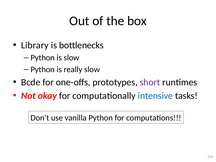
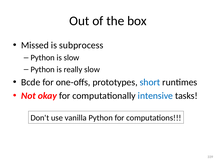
Library: Library -> Missed (35, 45)
bottlenecks: bottlenecks -> subprocess (81, 45)
short colour: purple -> blue (150, 82)
